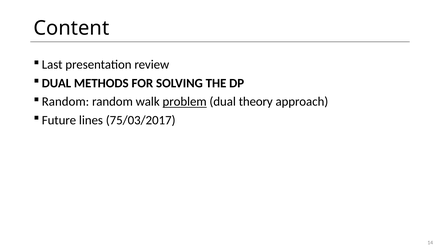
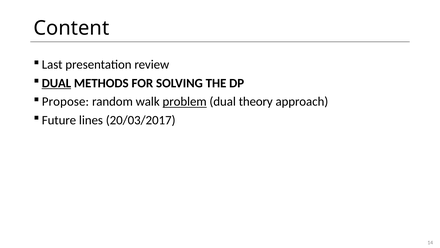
DUAL underline: none -> present (56, 83)
Random: Random -> Propose (65, 102)
75/03/2017: 75/03/2017 -> 20/03/2017 (141, 120)
